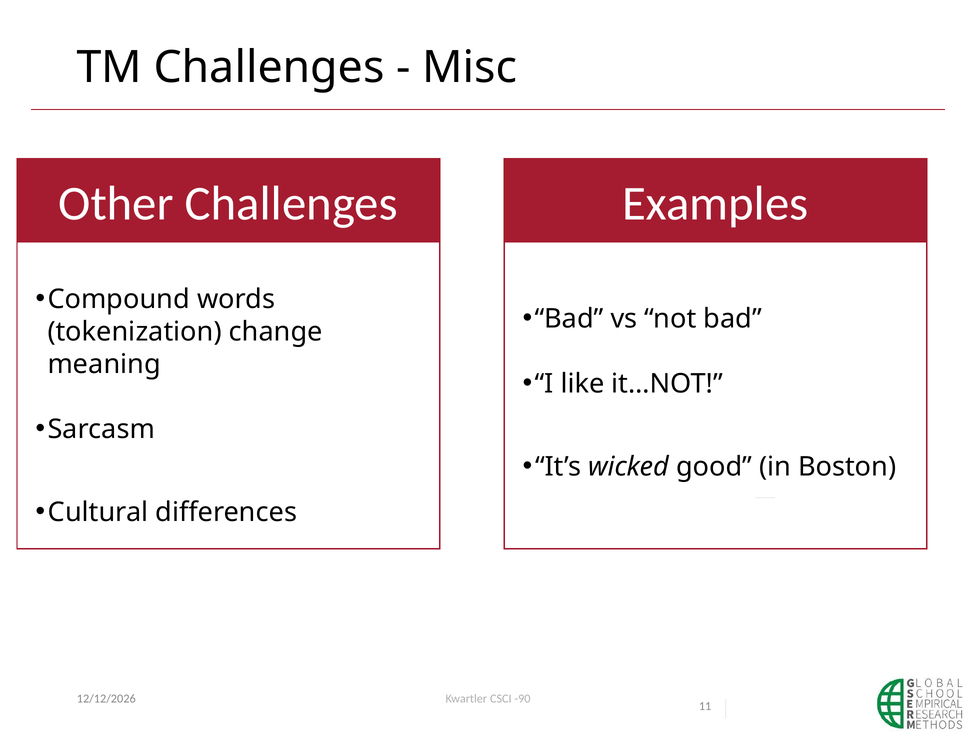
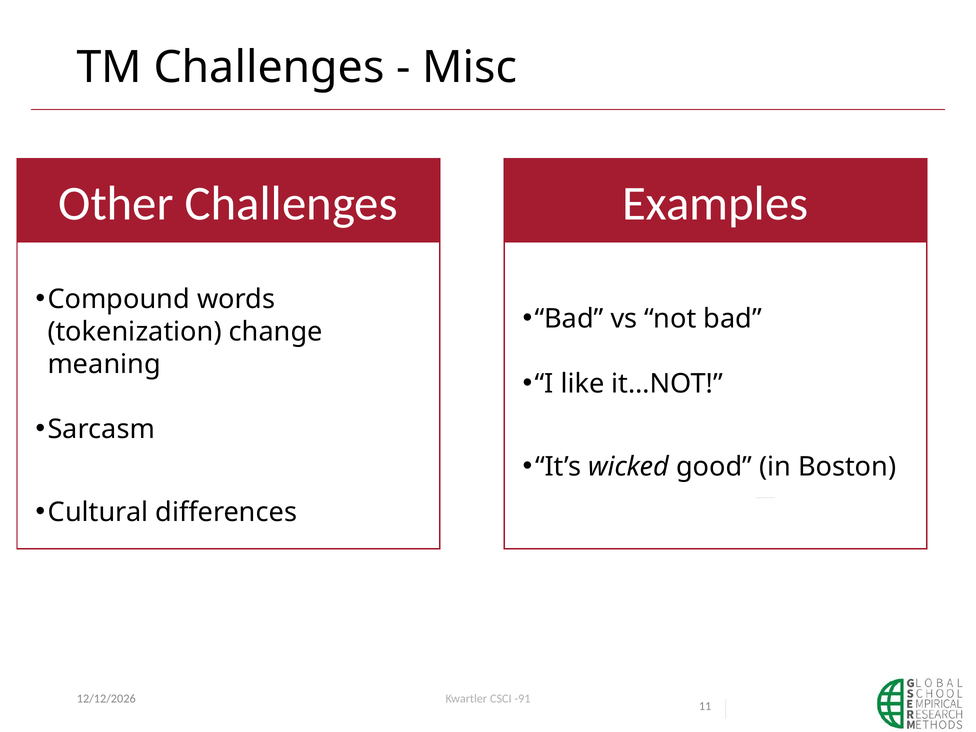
-90: -90 -> -91 (522, 699)
